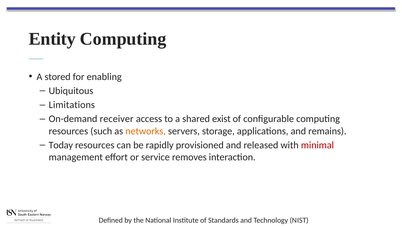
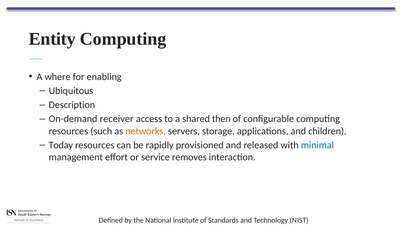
stored: stored -> where (58, 77)
Limitations: Limitations -> Description (72, 105)
exist: exist -> then (221, 119)
remains: remains -> children (327, 131)
minimal colour: red -> blue (317, 145)
